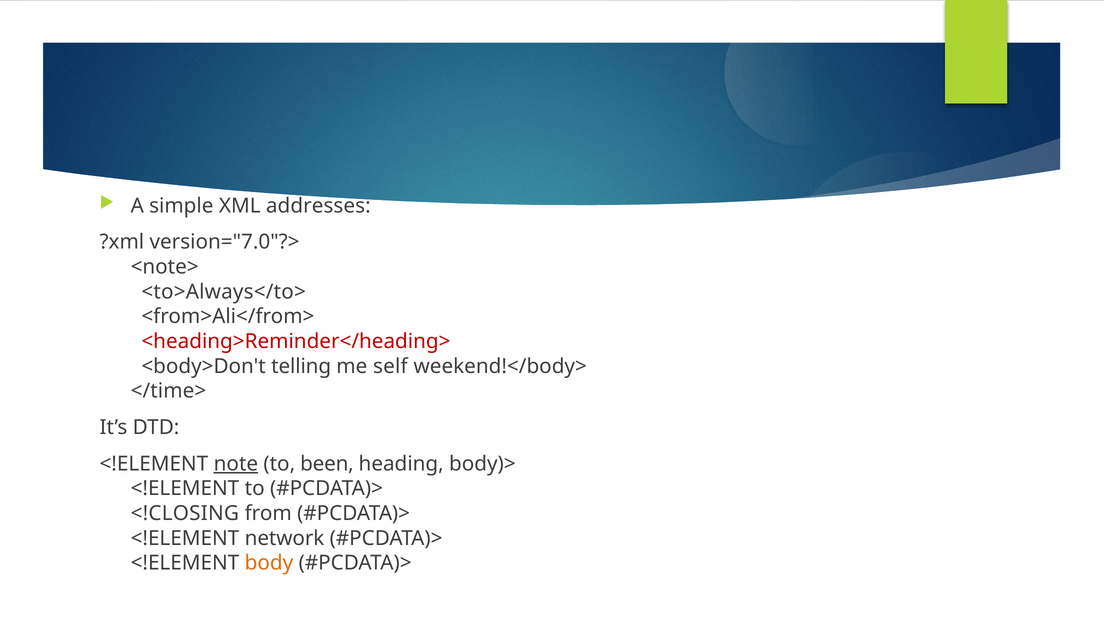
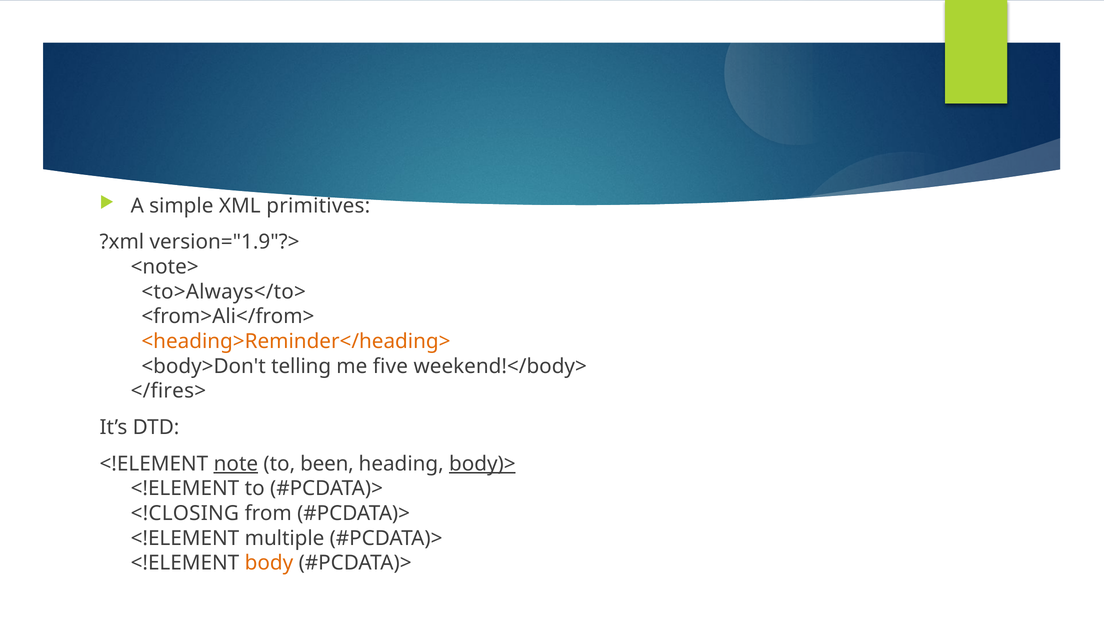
addresses: addresses -> primitives (318, 206)
version="7.0"?>: version="7.0"?> -> version="1.9"?> (225, 242)
<heading>Reminder</heading> colour: red -> orange (296, 341)
self: self -> five (390, 366)
</time>: </time> -> </fires> (168, 391)
body)> underline: none -> present (482, 464)
network: network -> multiple (285, 538)
